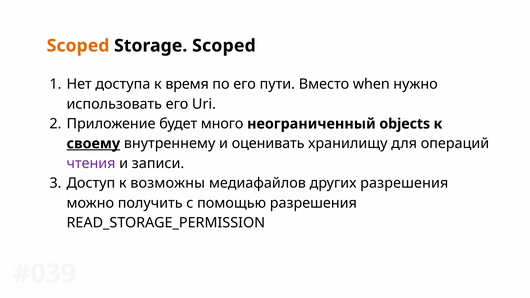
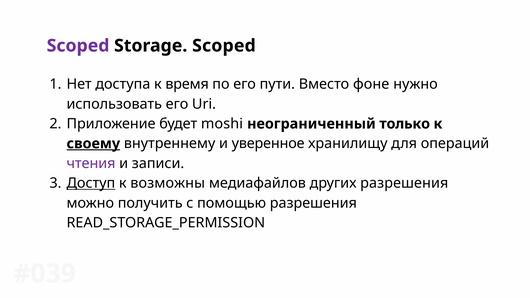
Scoped colour: orange -> purple (78, 46)
when: when -> фоне (371, 84)
много: много -> moshi (222, 124)
objects: objects -> только (405, 124)
оценивать: оценивать -> уверенное (268, 144)
Доступ underline: none -> present (91, 183)
